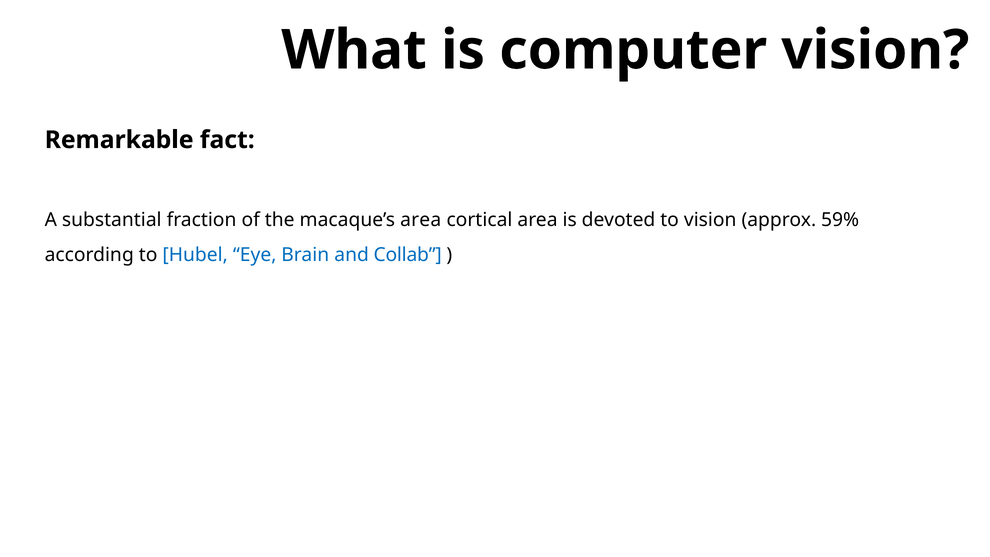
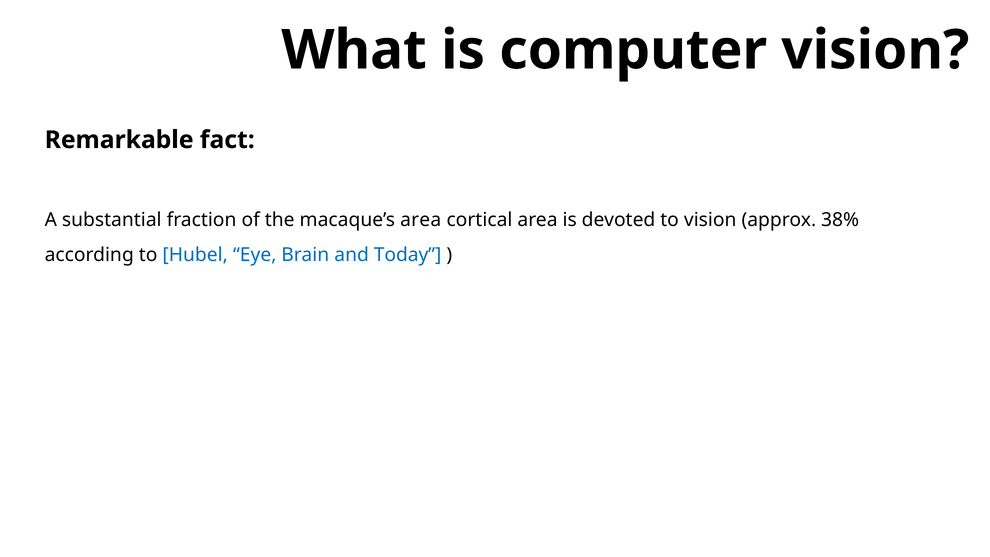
59%: 59% -> 38% (840, 220)
Collab: Collab -> Today (408, 255)
